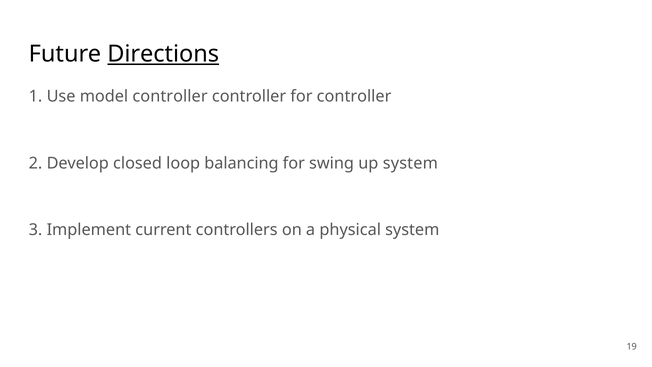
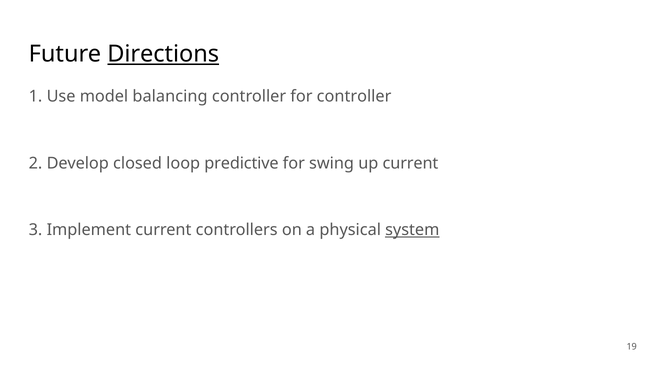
model controller: controller -> balancing (170, 96)
balancing: balancing -> predictive (242, 163)
up system: system -> current (410, 163)
system underline: none -> present (412, 230)
